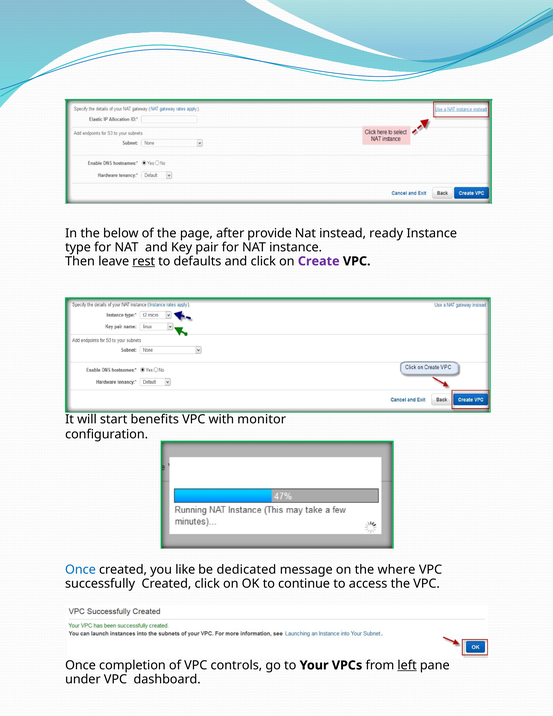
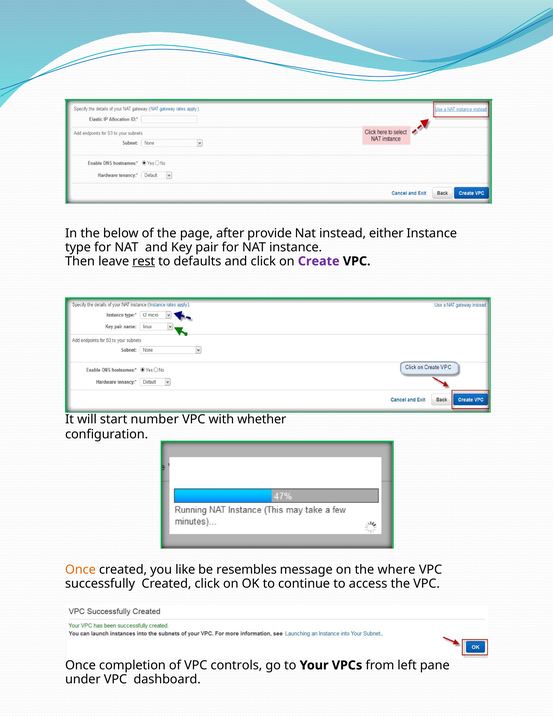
ready: ready -> either (386, 233)
benefits: benefits -> number (155, 419)
monitor: monitor -> whether (262, 419)
Once colour: blue -> orange (80, 569)
dedicated: dedicated -> resembles (247, 569)
left underline: present -> none (407, 665)
